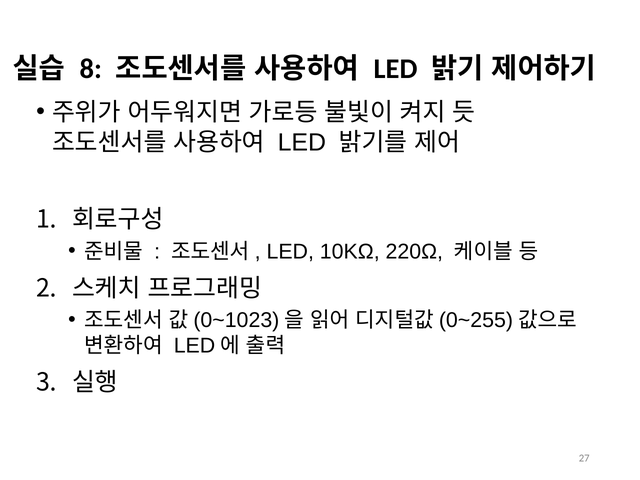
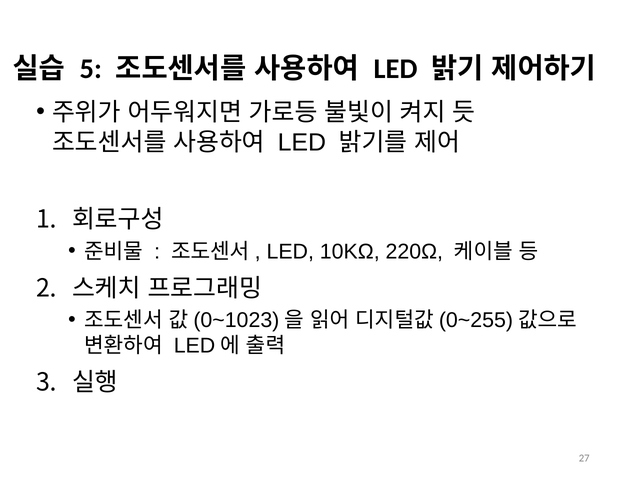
8: 8 -> 5 (91, 69)
